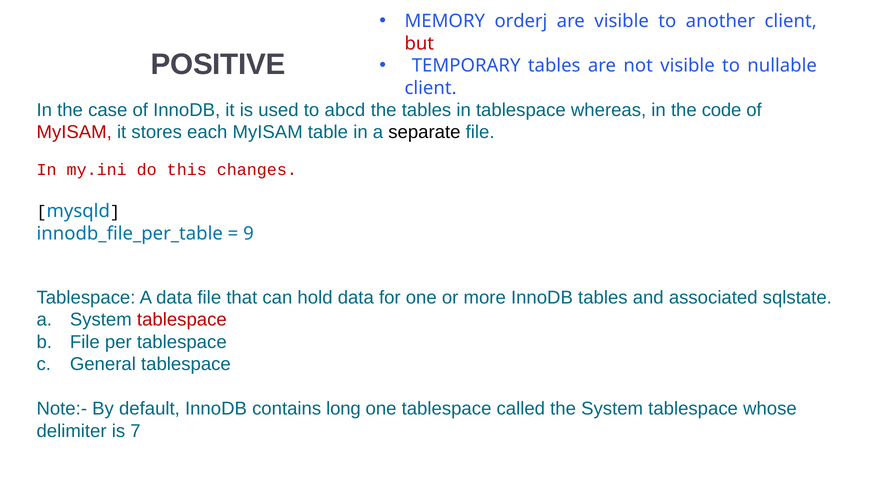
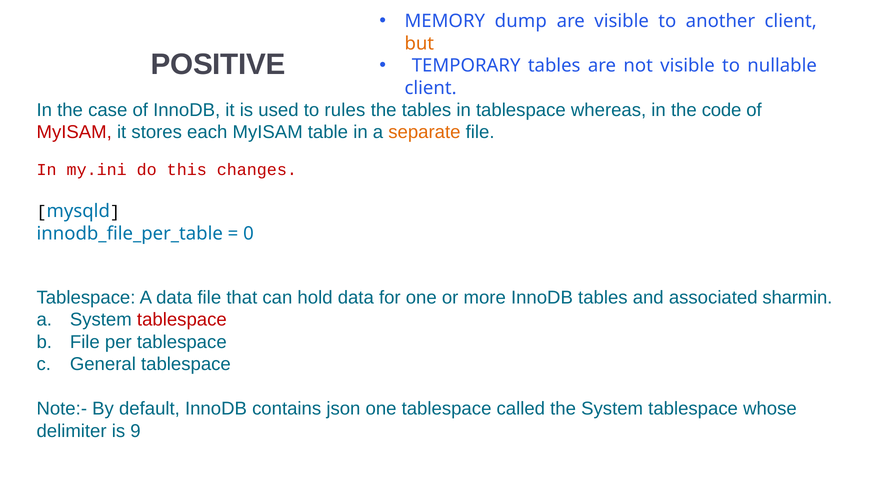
orderj: orderj -> dump (521, 21)
but colour: red -> orange (419, 44)
abcd: abcd -> rules (345, 110)
separate colour: black -> orange (424, 133)
9: 9 -> 0 (248, 234)
sqlstate: sqlstate -> sharmin (797, 298)
long: long -> json (343, 409)
7: 7 -> 9 (135, 432)
